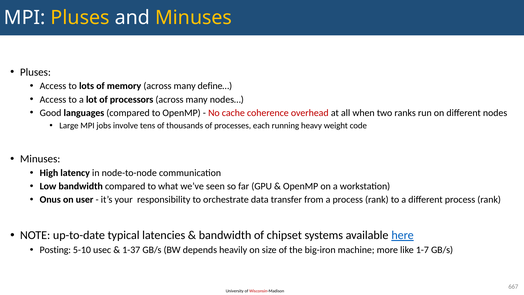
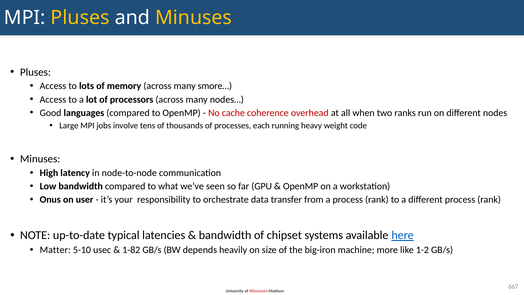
define…: define… -> smore… (215, 86)
Posting: Posting -> Matter (55, 250)
1-37: 1-37 -> 1-82 (131, 250)
1-7: 1-7 -> 1-2 (422, 250)
